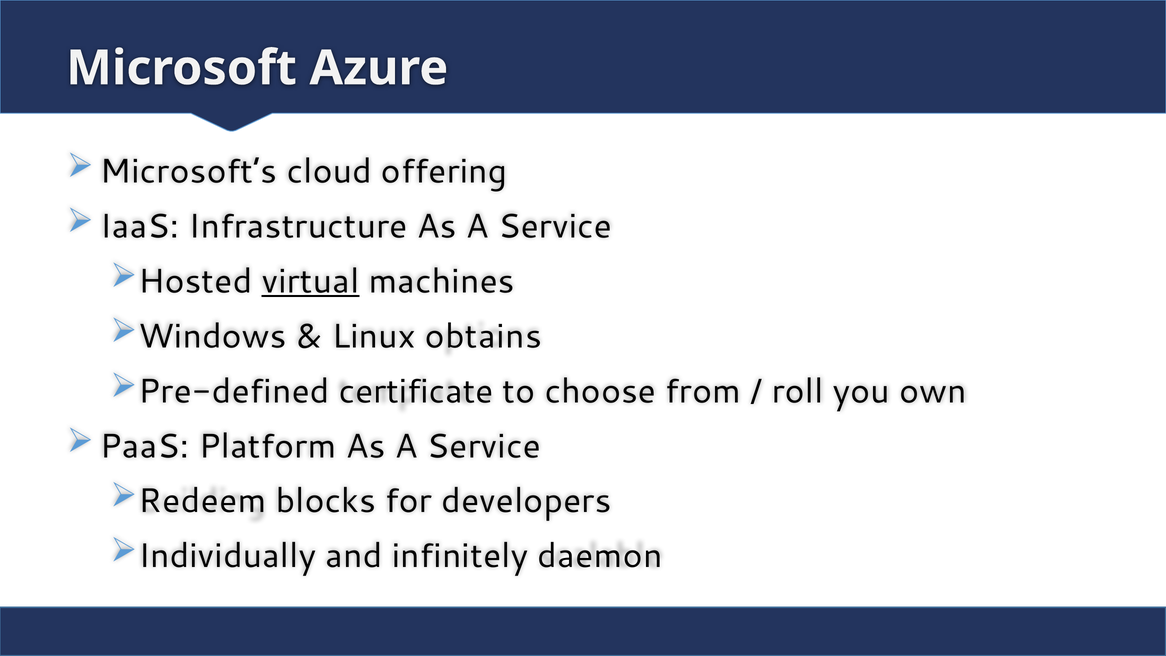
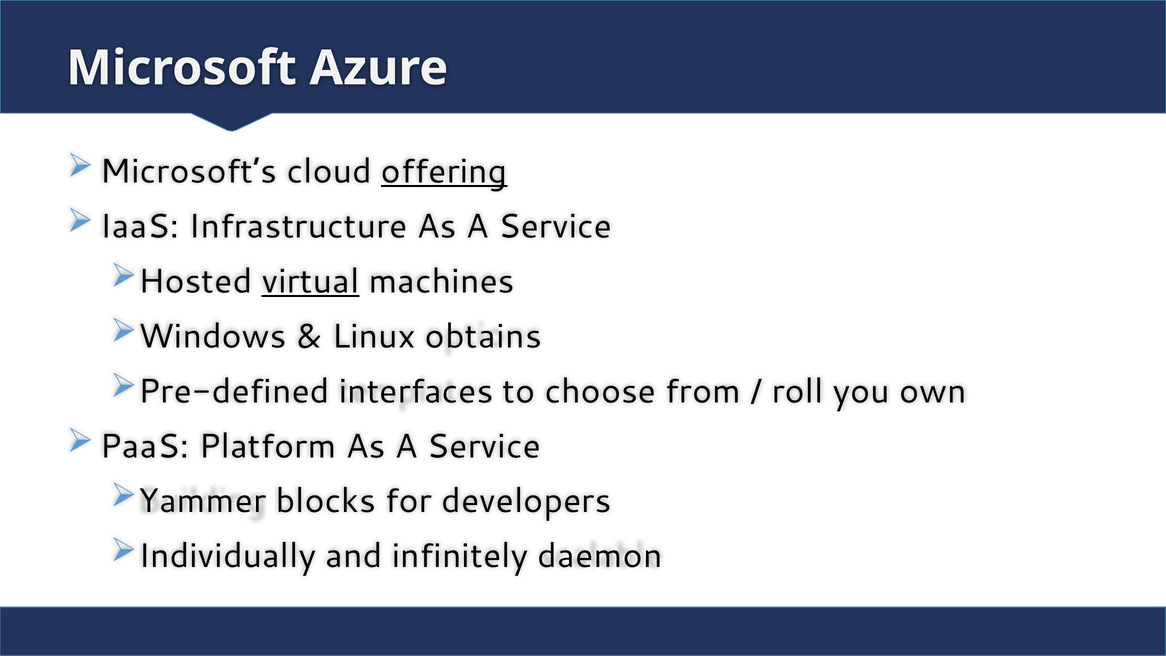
offering underline: none -> present (444, 171)
certificate: certificate -> interfaces (416, 391)
Redeem: Redeem -> Yammer (202, 501)
